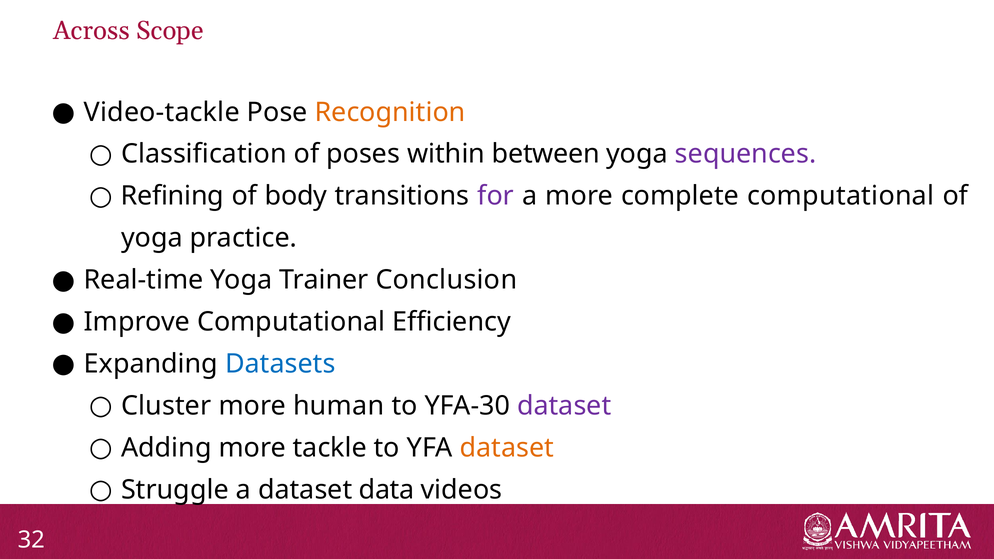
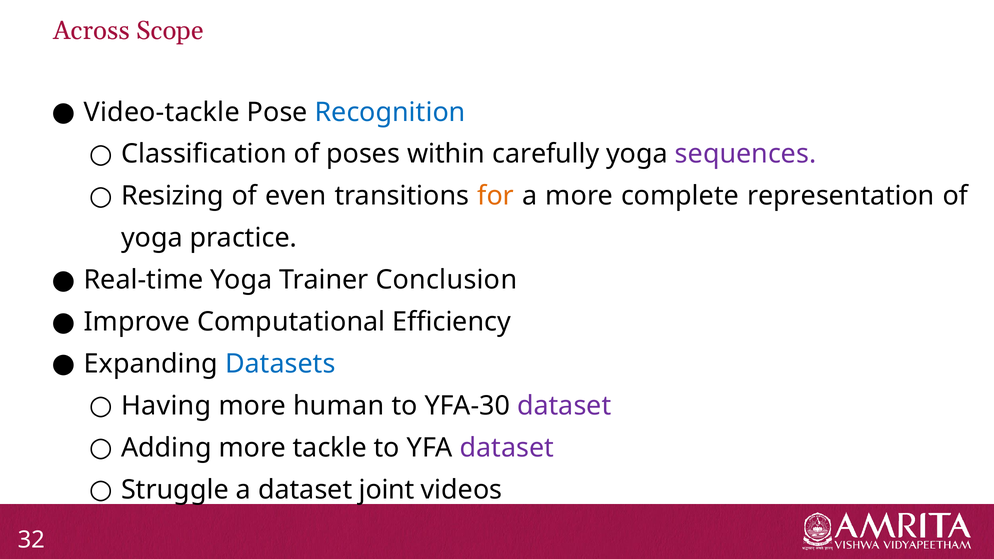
Recognition colour: orange -> blue (390, 112)
between: between -> carefully (546, 154)
Refining: Refining -> Resizing (172, 196)
body: body -> even (296, 196)
for colour: purple -> orange (496, 196)
complete computational: computational -> representation (841, 196)
Cluster: Cluster -> Having (166, 406)
dataset colour: orange -> purple (507, 448)
data: data -> joint (387, 490)
